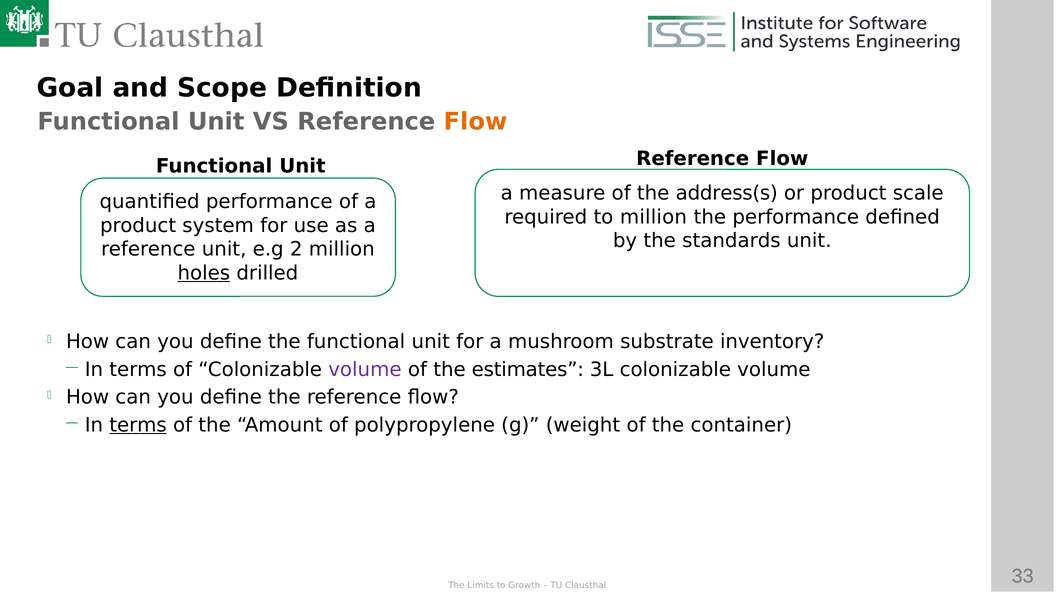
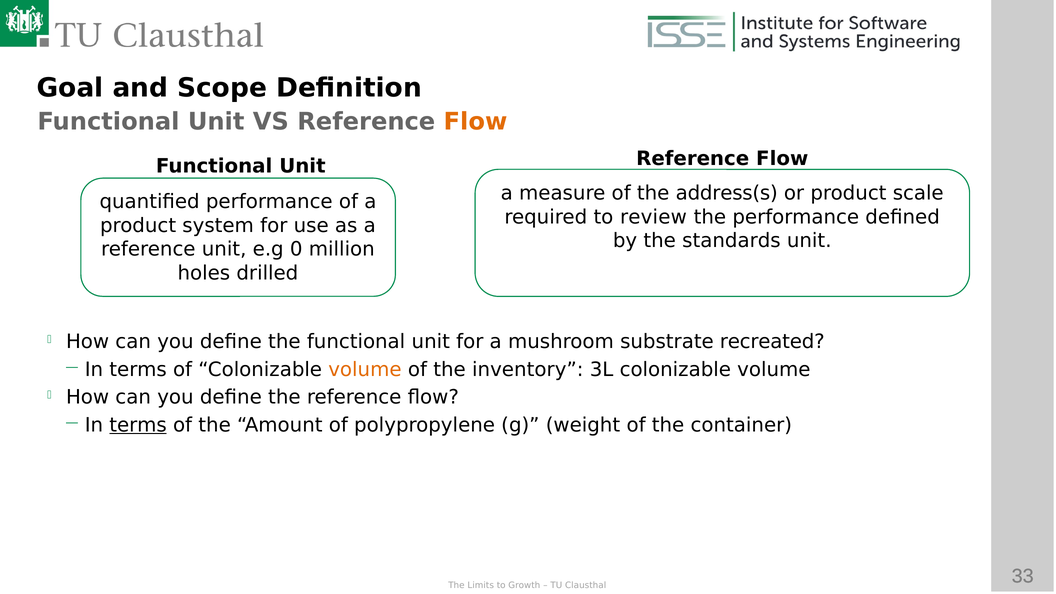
to million: million -> review (653, 217)
2: 2 -> 0 (296, 249)
holes underline: present -> none (204, 273)
inventory: inventory -> recreated (772, 342)
volume colour: purple -> orange (365, 370)
estimates: estimates -> inventory (528, 370)
